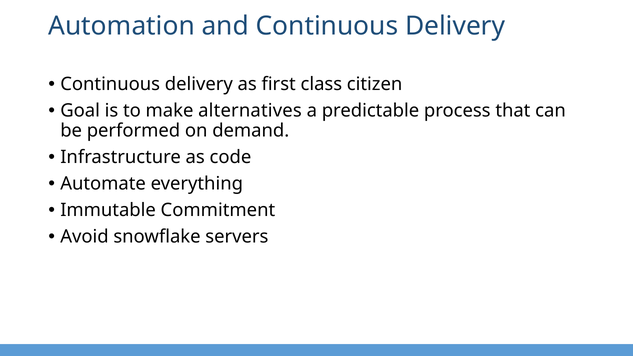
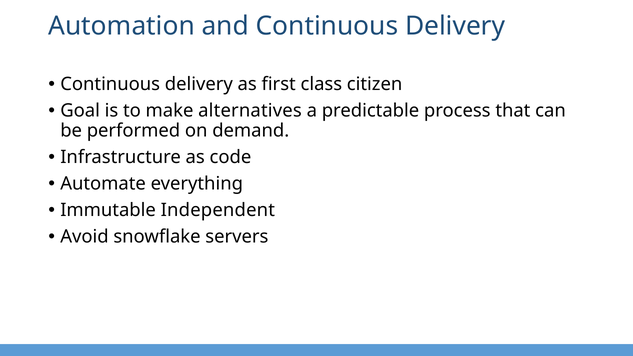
Commitment: Commitment -> Independent (218, 210)
